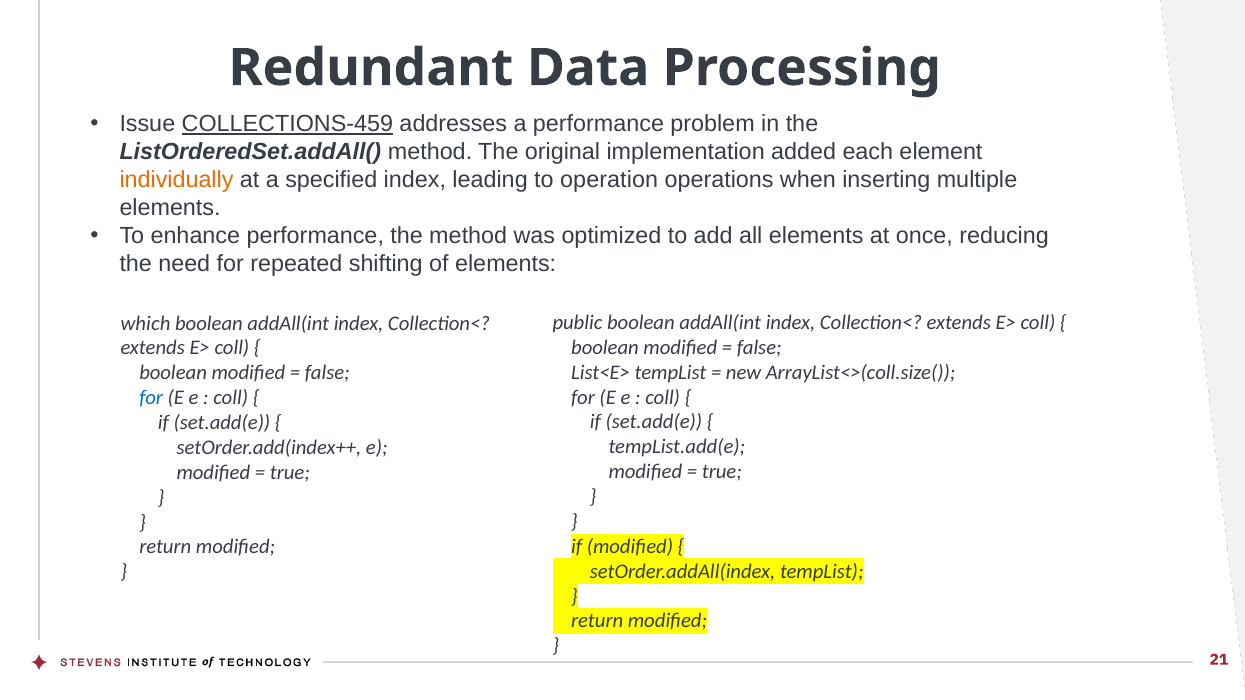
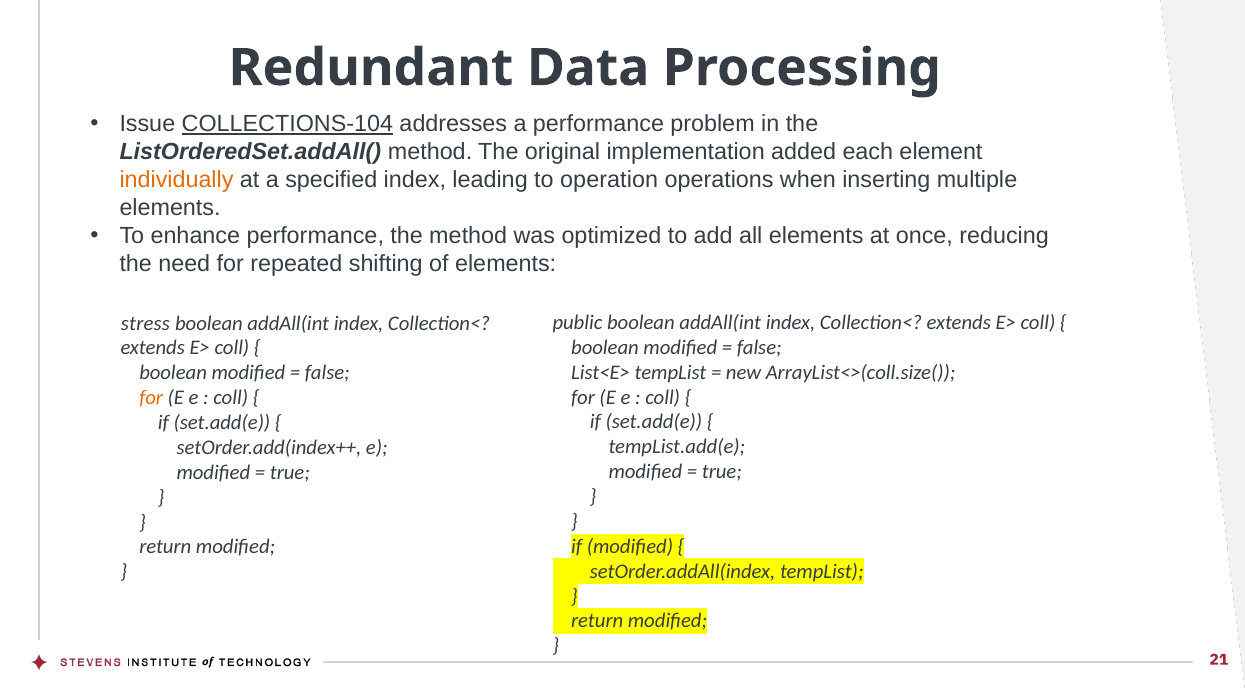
COLLECTIONS-459: COLLECTIONS-459 -> COLLECTIONS-104 (287, 124)
which: which -> stress (145, 323)
for colour: blue -> orange (151, 398)
